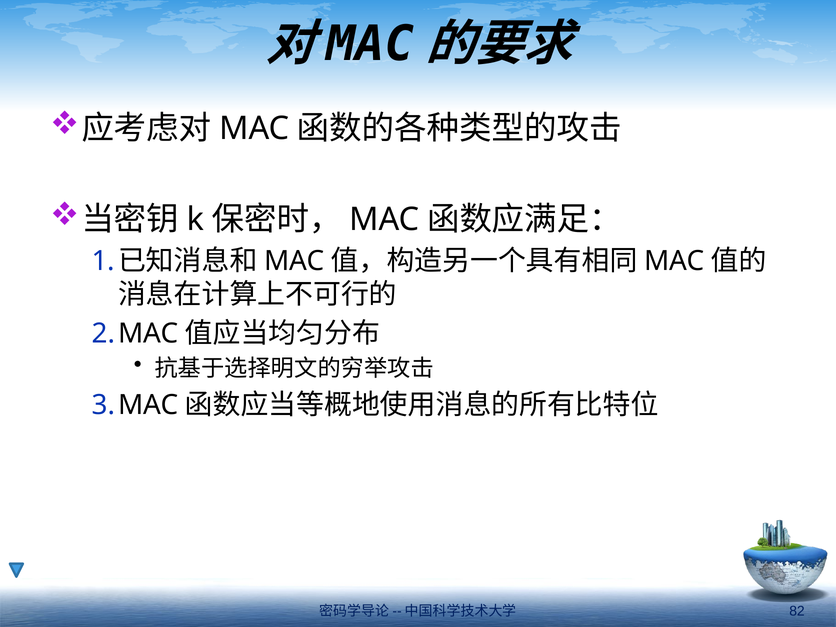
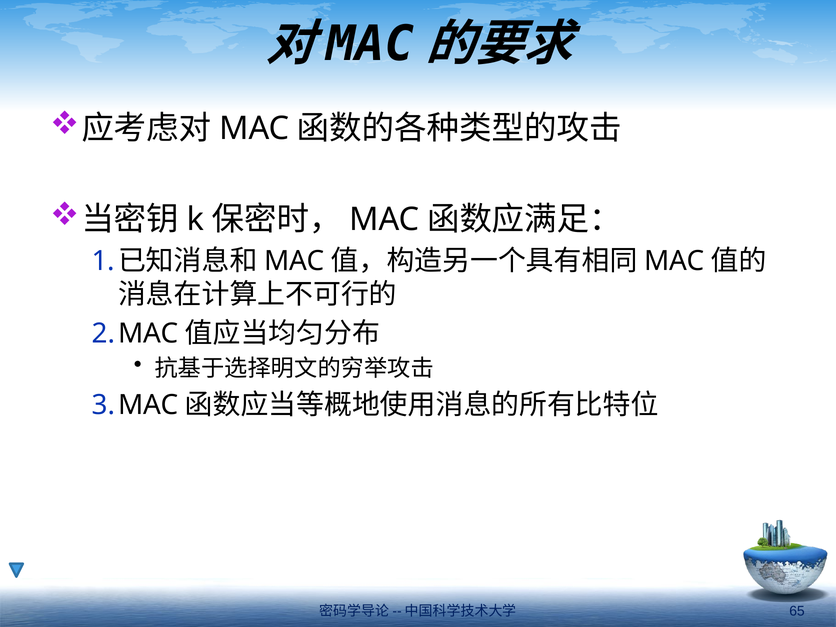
82: 82 -> 65 (797, 611)
